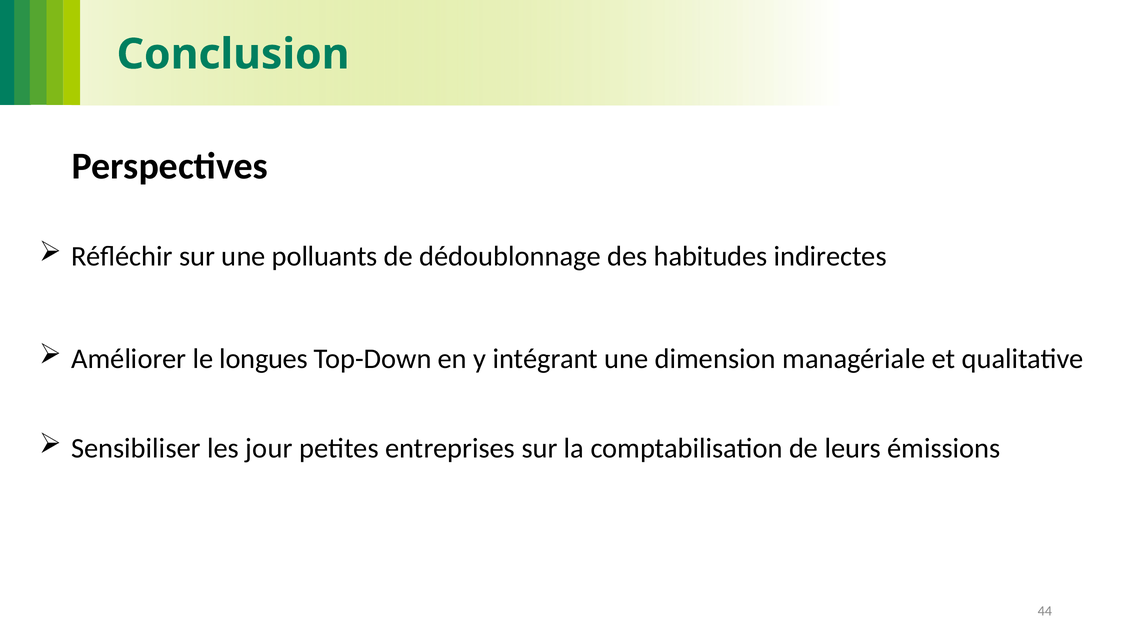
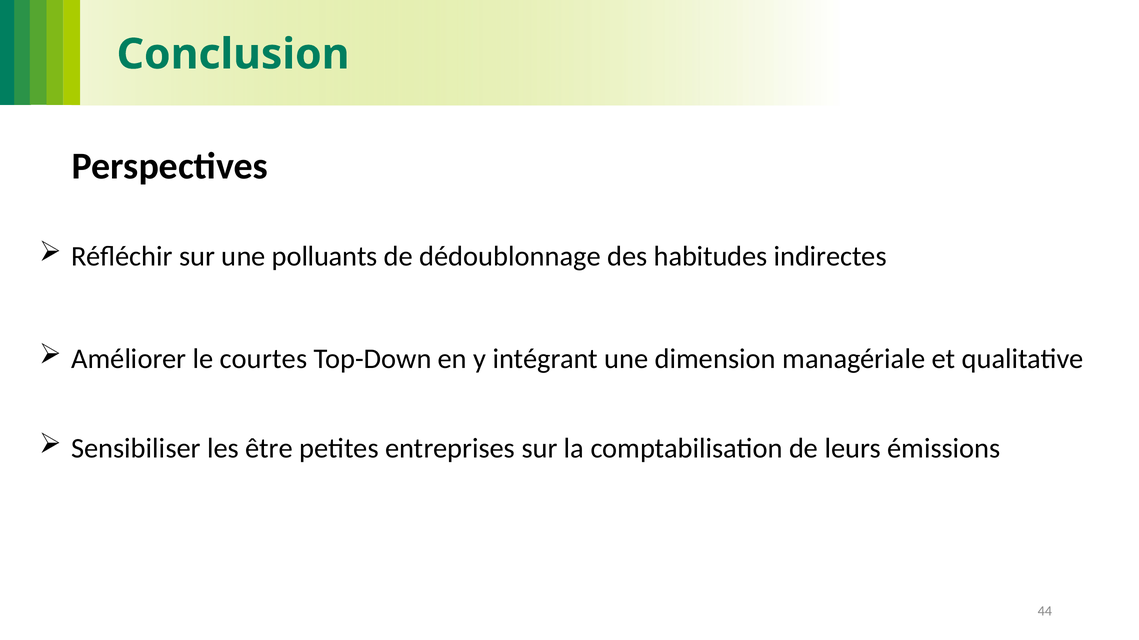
longues: longues -> courtes (263, 359)
jour: jour -> être (269, 449)
